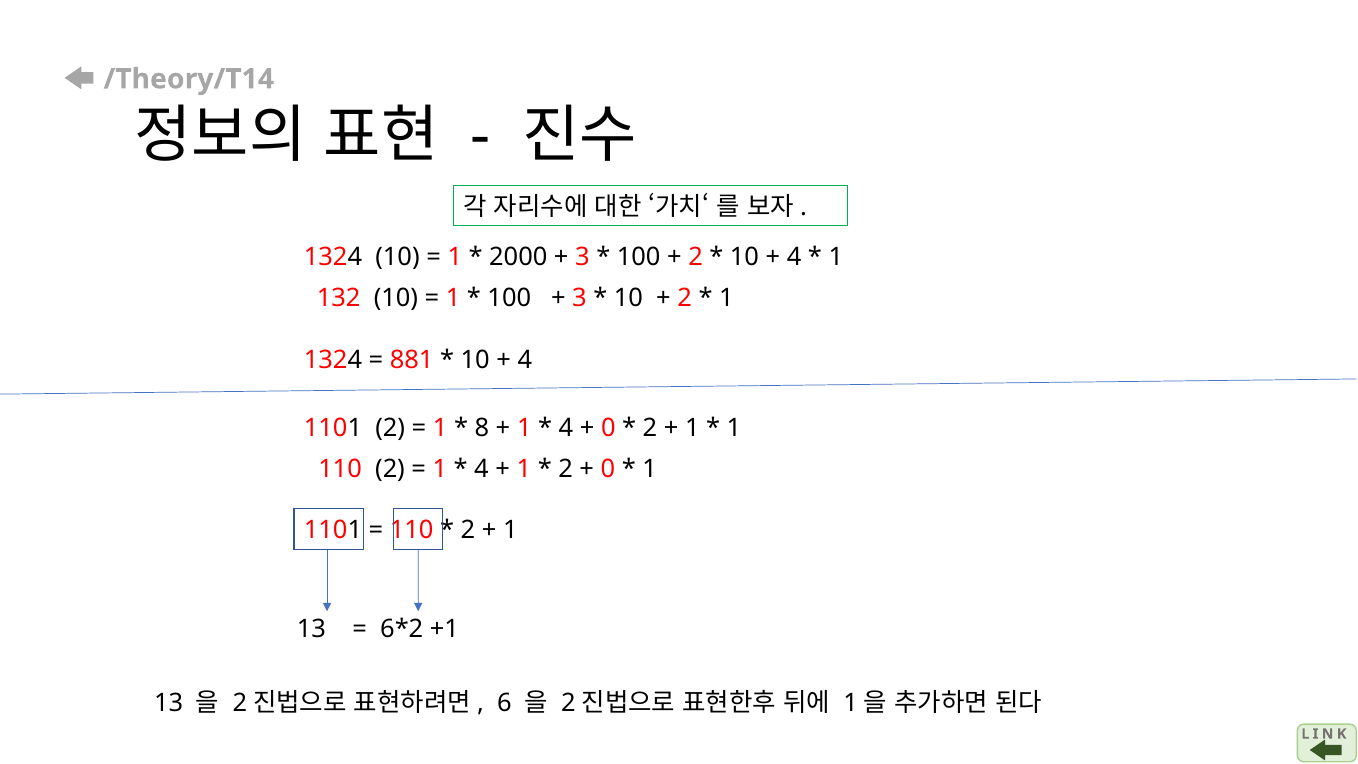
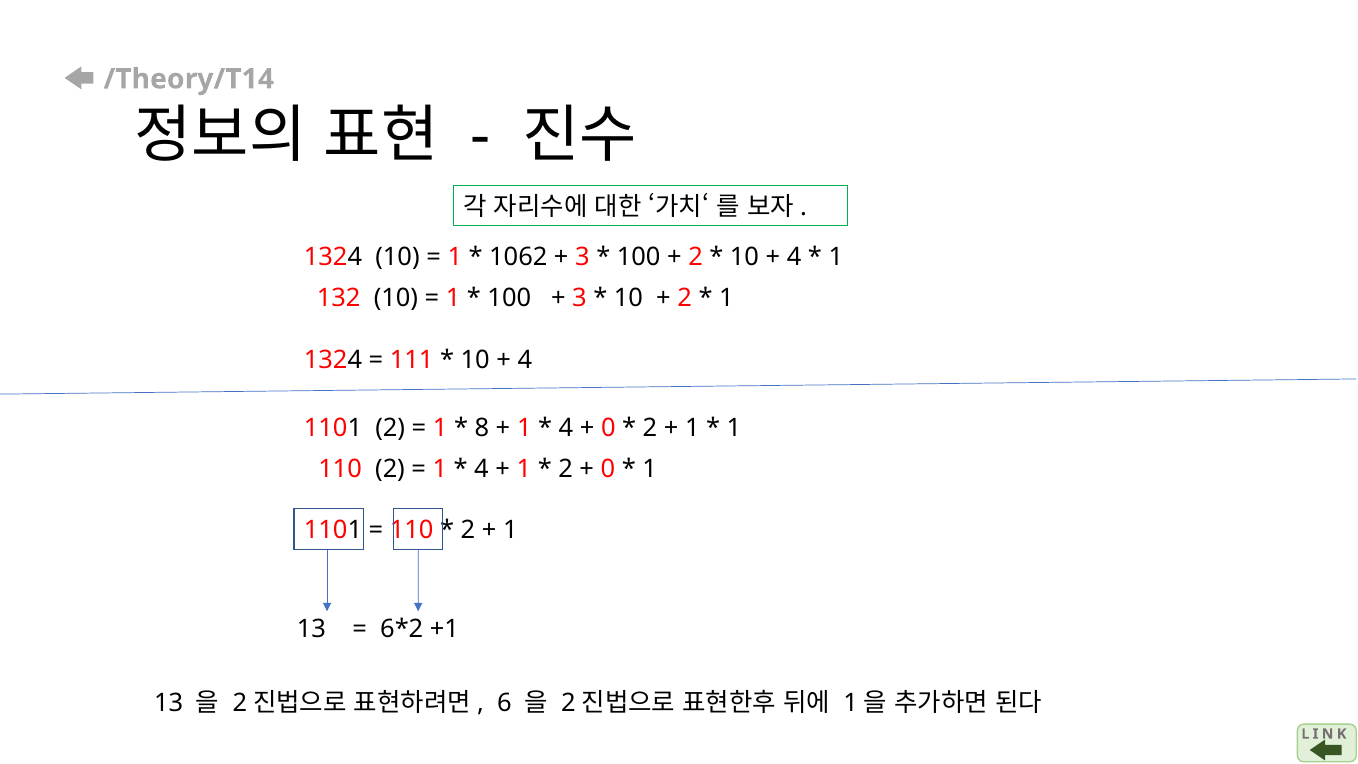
2000: 2000 -> 1062 (518, 257)
881: 881 -> 111 (412, 360)
